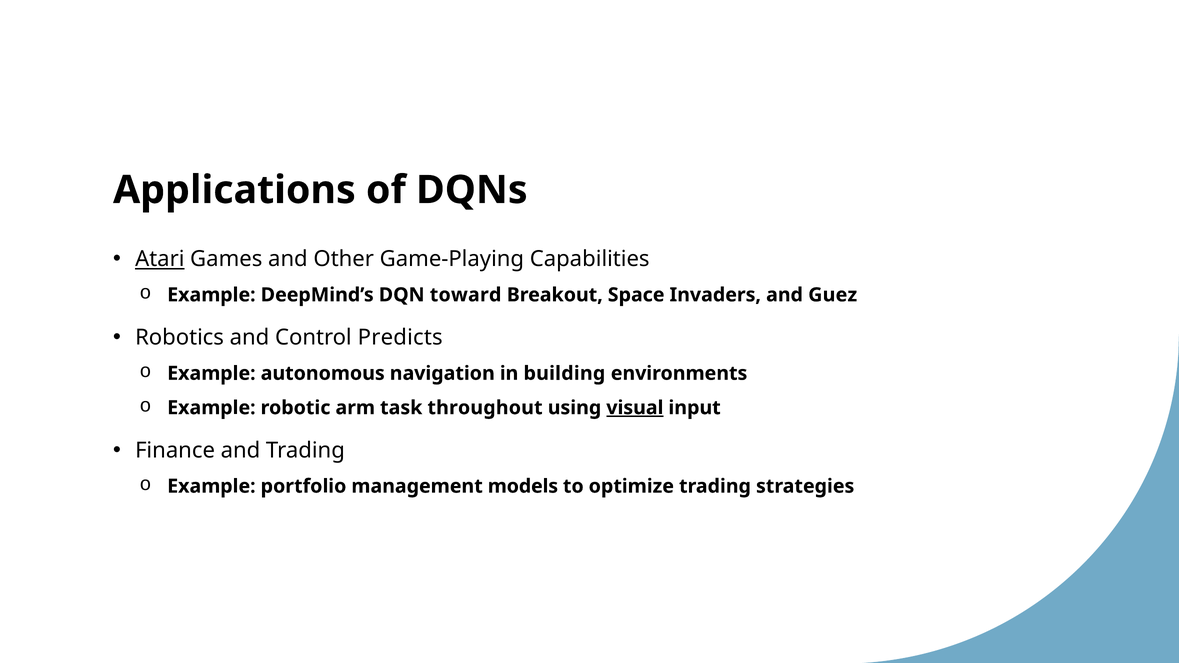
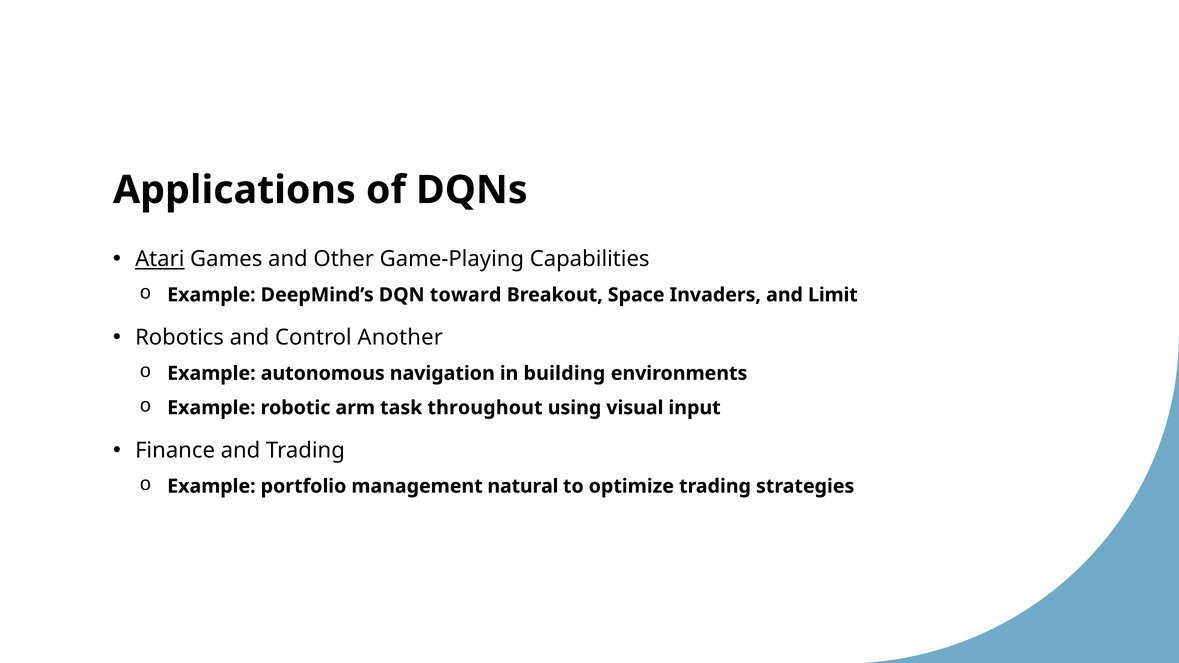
Guez: Guez -> Limit (833, 295)
Predicts: Predicts -> Another (400, 338)
visual underline: present -> none (635, 408)
models: models -> natural (523, 486)
